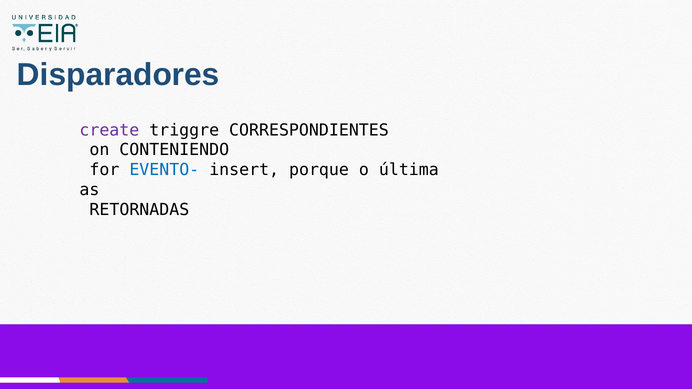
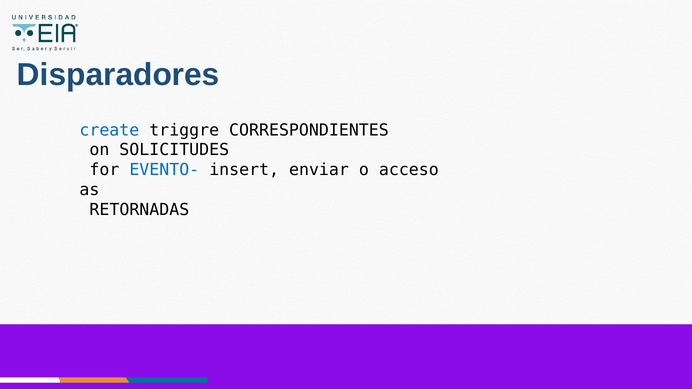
create colour: purple -> blue (109, 130)
CONTENIENDO: CONTENIENDO -> SOLICITUDES (174, 150)
porque: porque -> enviar (319, 170)
última: última -> acceso (409, 170)
